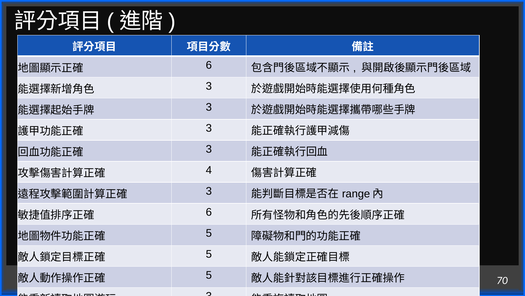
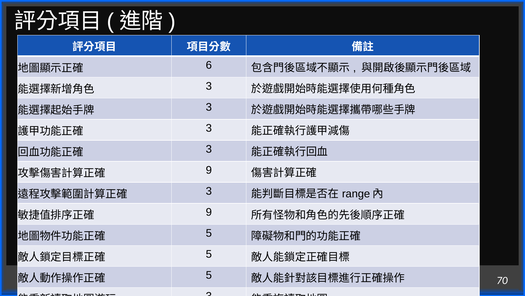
4: 4 -> 9 (209, 170)
6: 6 -> 9 (209, 212)
